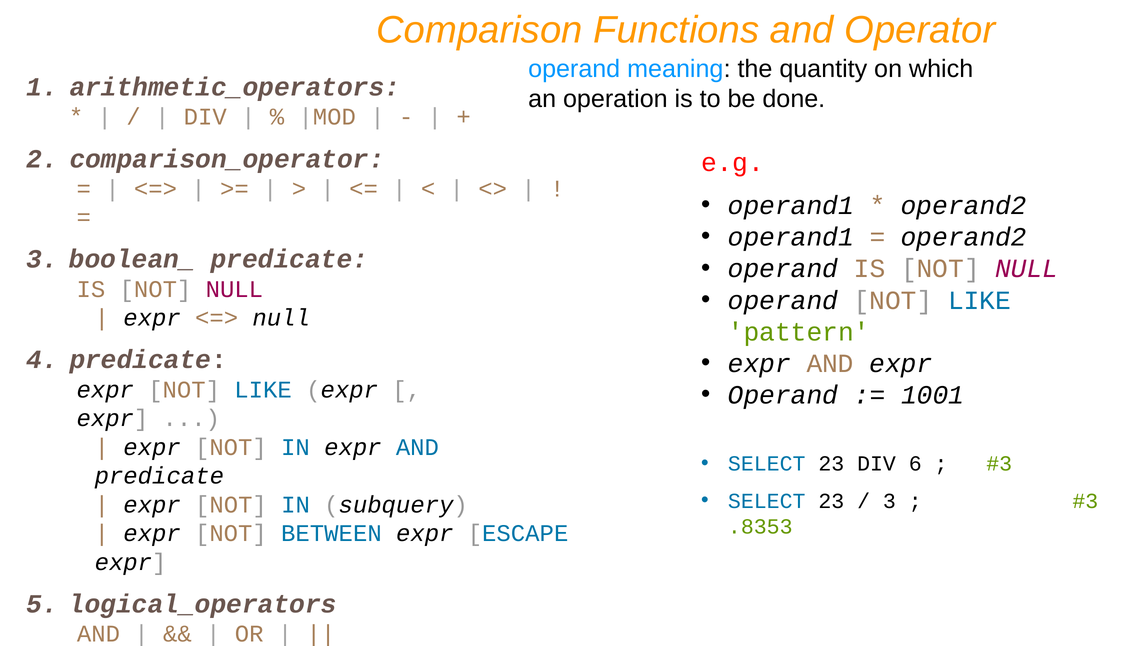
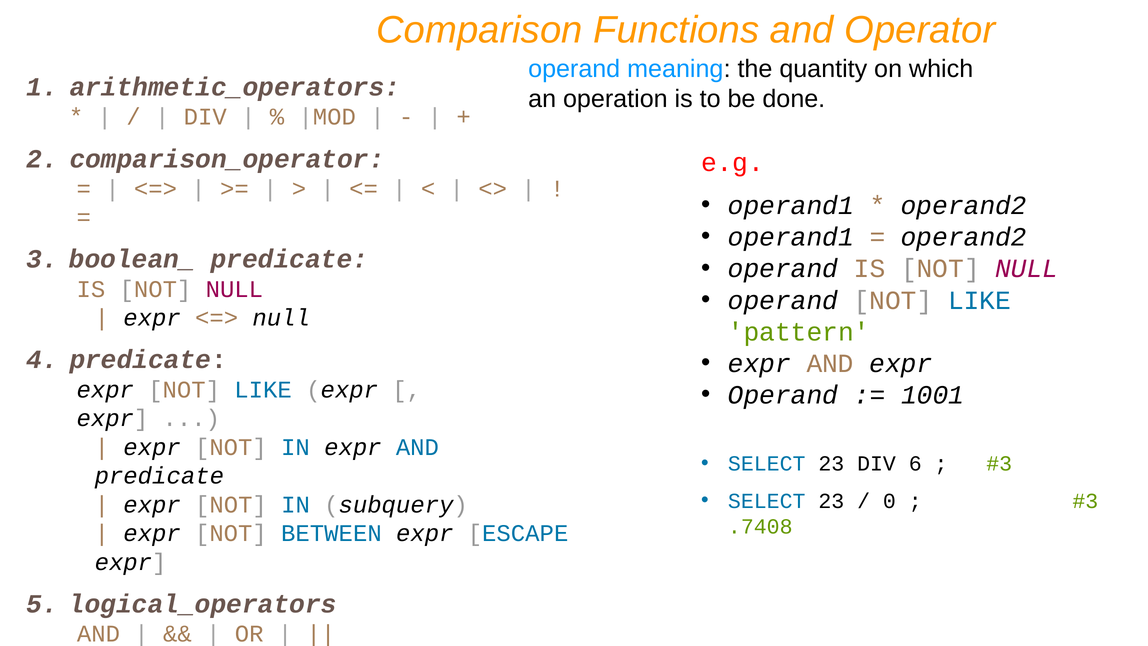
3: 3 -> 0 (889, 501)
.8353: .8353 -> .7408 (760, 527)
